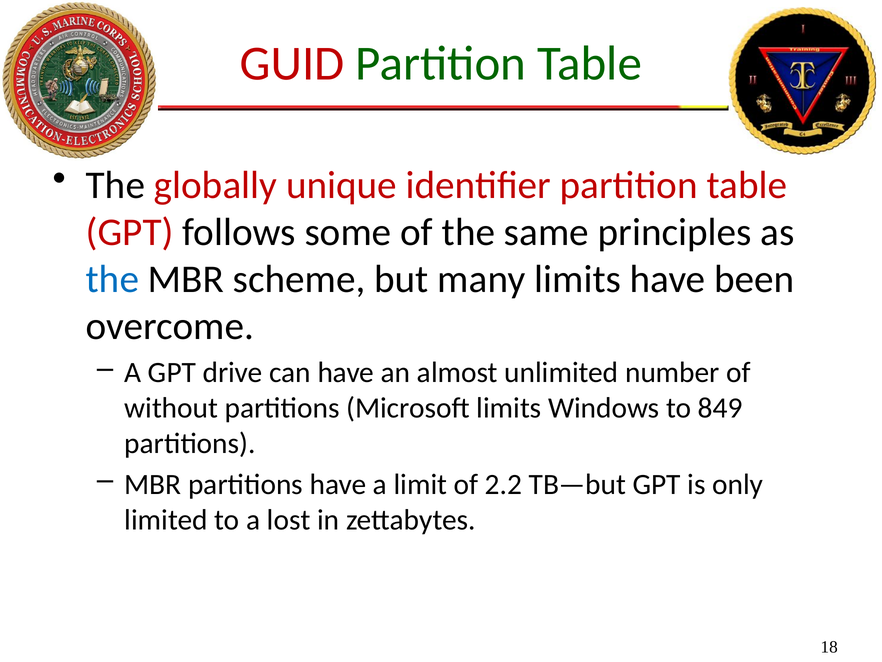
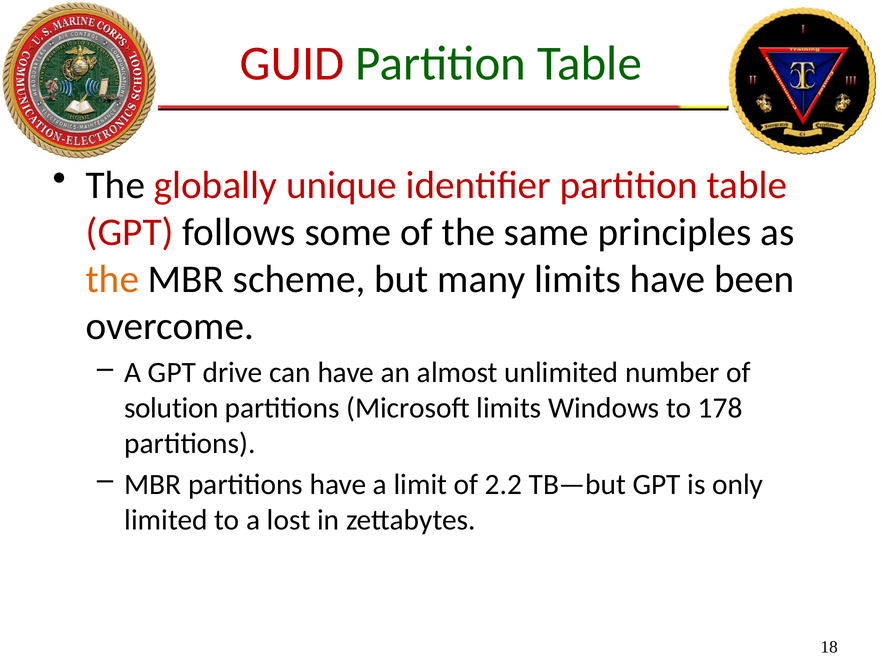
the colour: blue -> orange (112, 279)
without: without -> solution (171, 408)
849: 849 -> 178 (720, 408)
